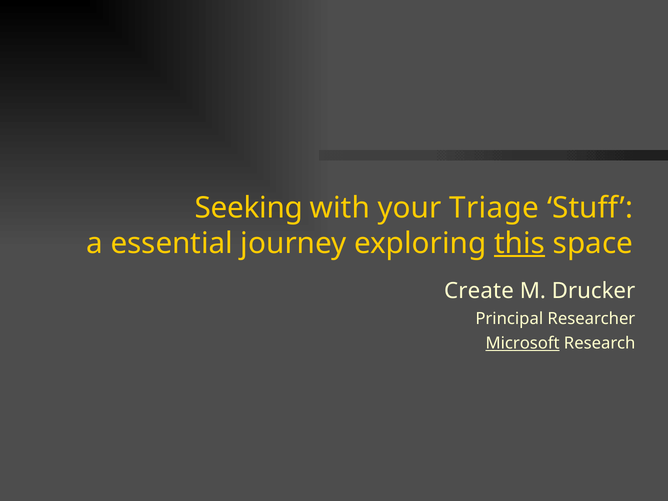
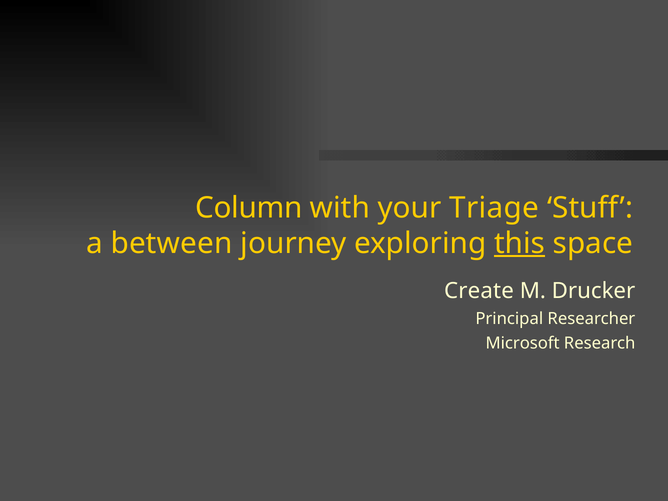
Seeking: Seeking -> Column (249, 208)
essential: essential -> between (172, 243)
Microsoft underline: present -> none (523, 343)
